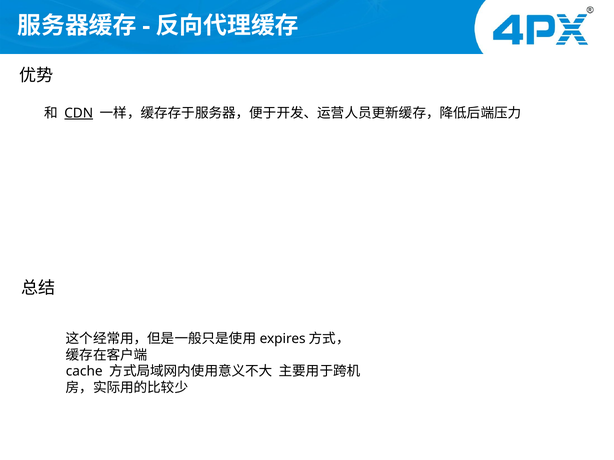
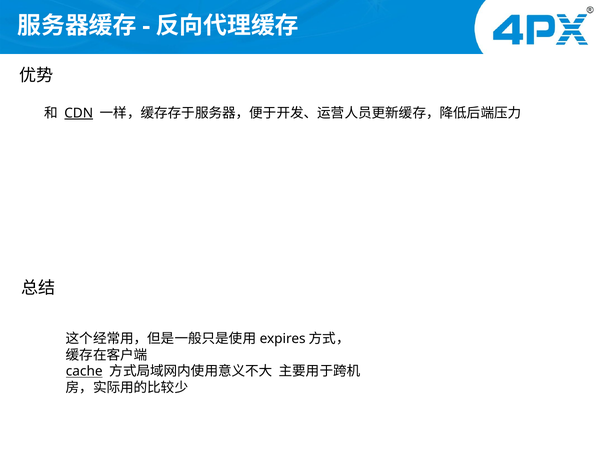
cache underline: none -> present (84, 372)
